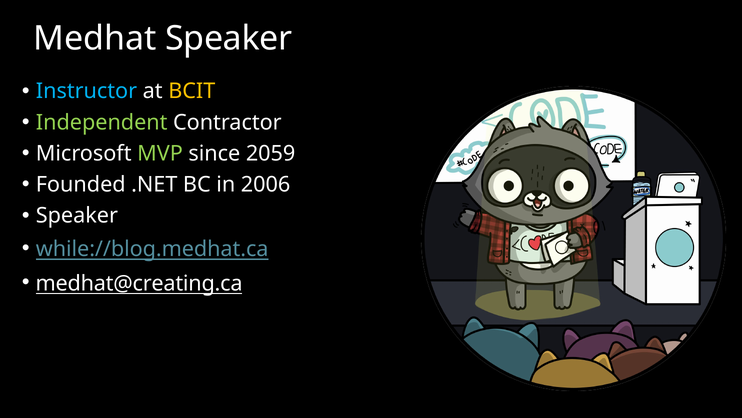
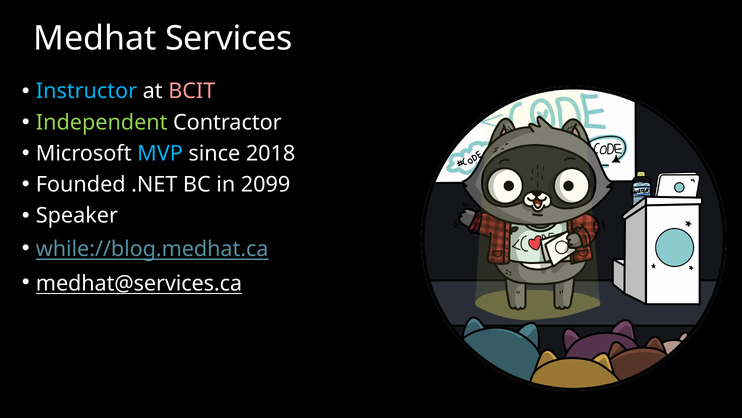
Medhat Speaker: Speaker -> Services (229, 39)
BCIT colour: yellow -> pink (192, 91)
MVP colour: light green -> light blue (160, 153)
2059: 2059 -> 2018 (271, 153)
2006: 2006 -> 2099 (266, 184)
medhat@creating.ca: medhat@creating.ca -> medhat@services.ca (139, 283)
